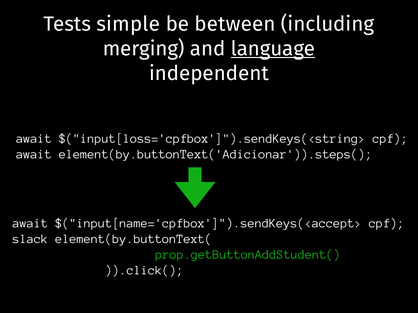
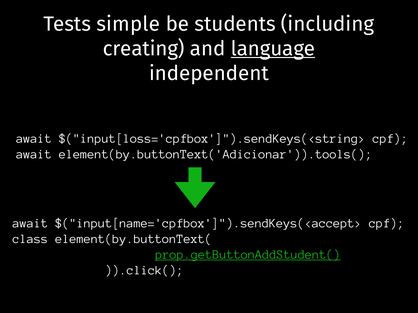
between: between -> students (235, 24)
merging: merging -> creating (144, 49)
element(by.buttonText('Adicionar')).steps(: element(by.buttonText('Adicionar')).steps( -> element(by.buttonText('Adicionar')).tools( (216, 154)
slack: slack -> class (30, 239)
prop.getButtonAddStudent( underline: none -> present (248, 255)
